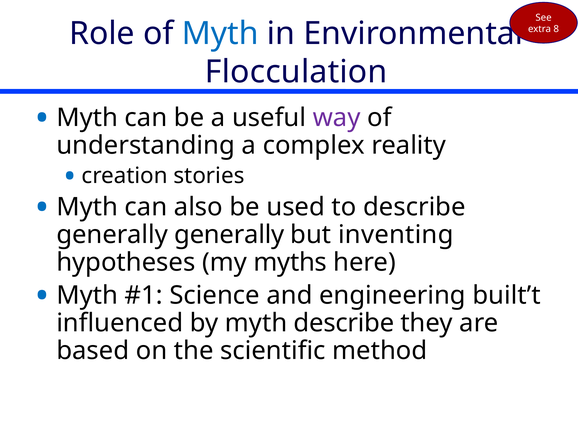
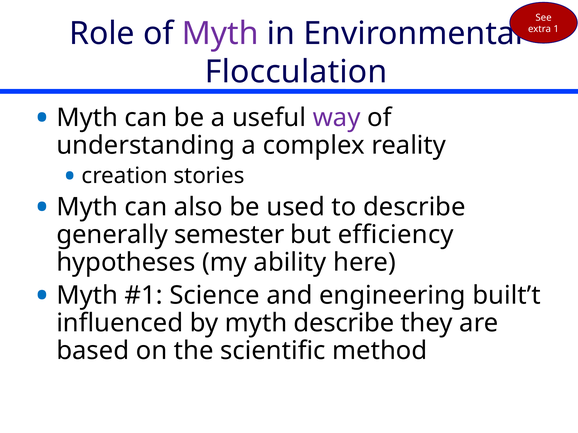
Myth colour: blue -> purple (220, 34)
8: 8 -> 1 (556, 29)
generally generally: generally -> semester (229, 235)
inventing: inventing -> efficiency (396, 235)
myths: myths -> ability (290, 263)
